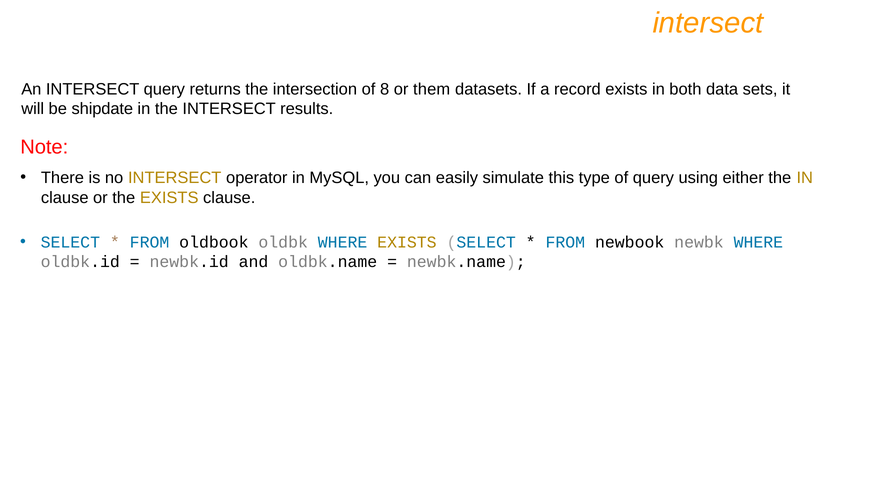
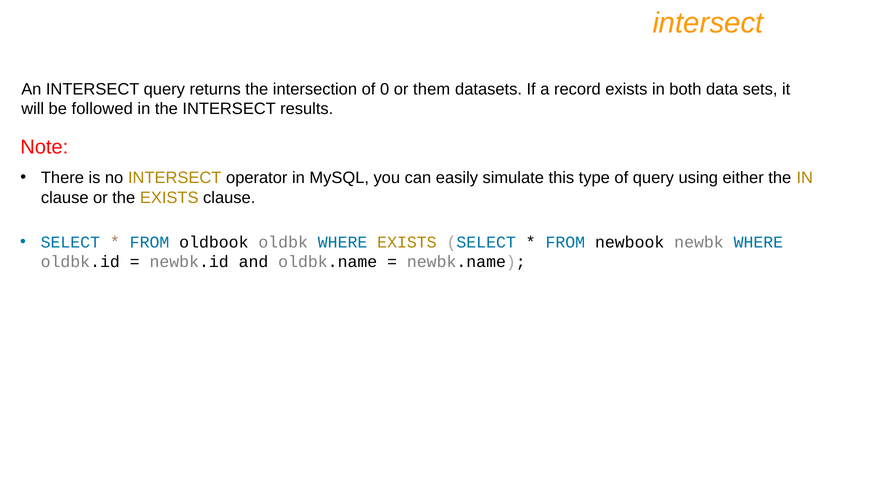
8: 8 -> 0 (385, 89)
shipdate: shipdate -> followed (102, 109)
